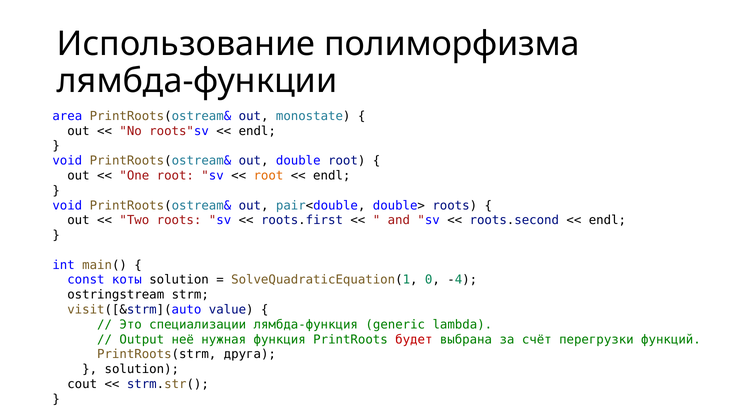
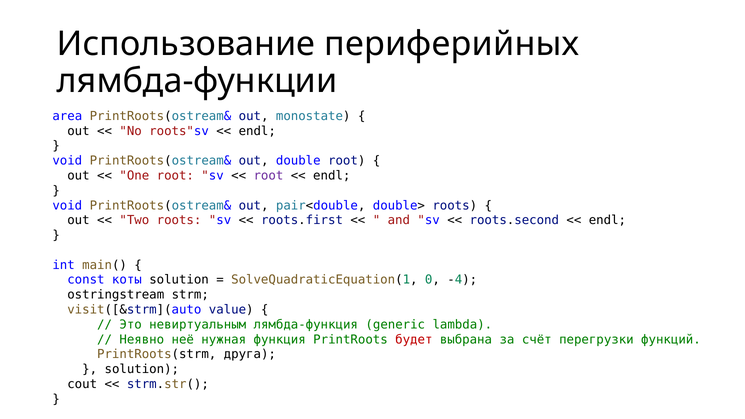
полиморфизма: полиморфизма -> периферийных (452, 44)
root colour: orange -> purple (268, 176)
специализации: специализации -> невиртуальным (198, 325)
Output: Output -> Неявно (142, 340)
